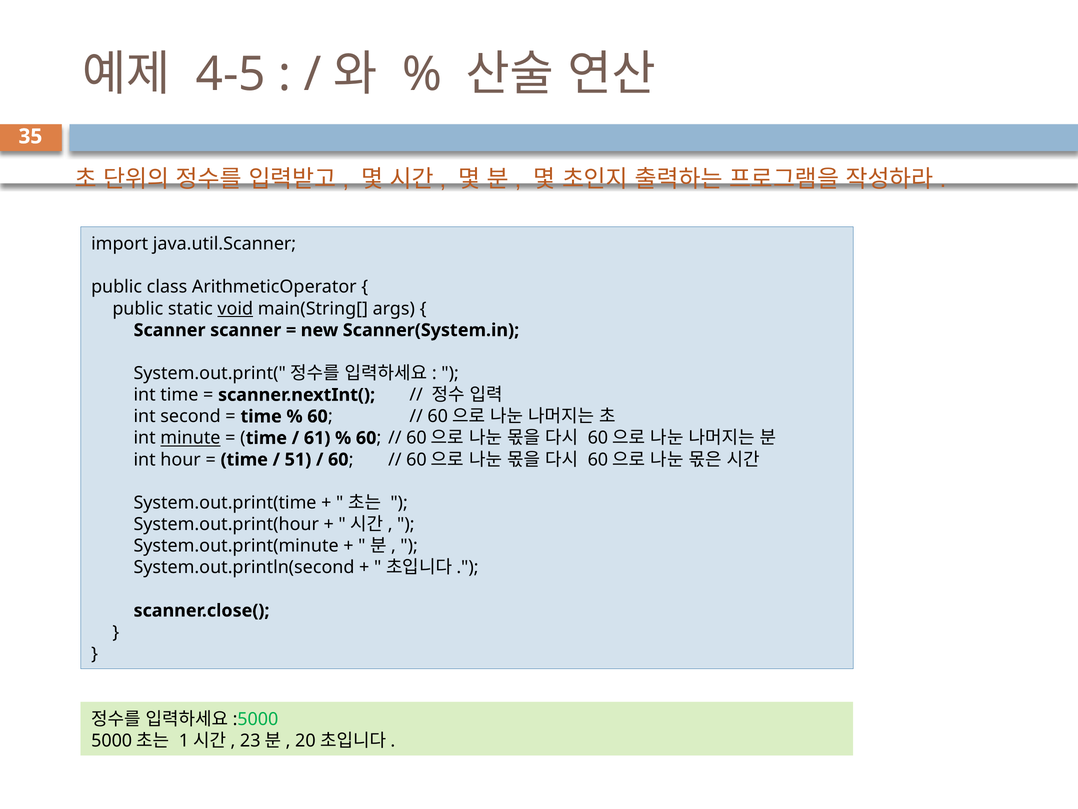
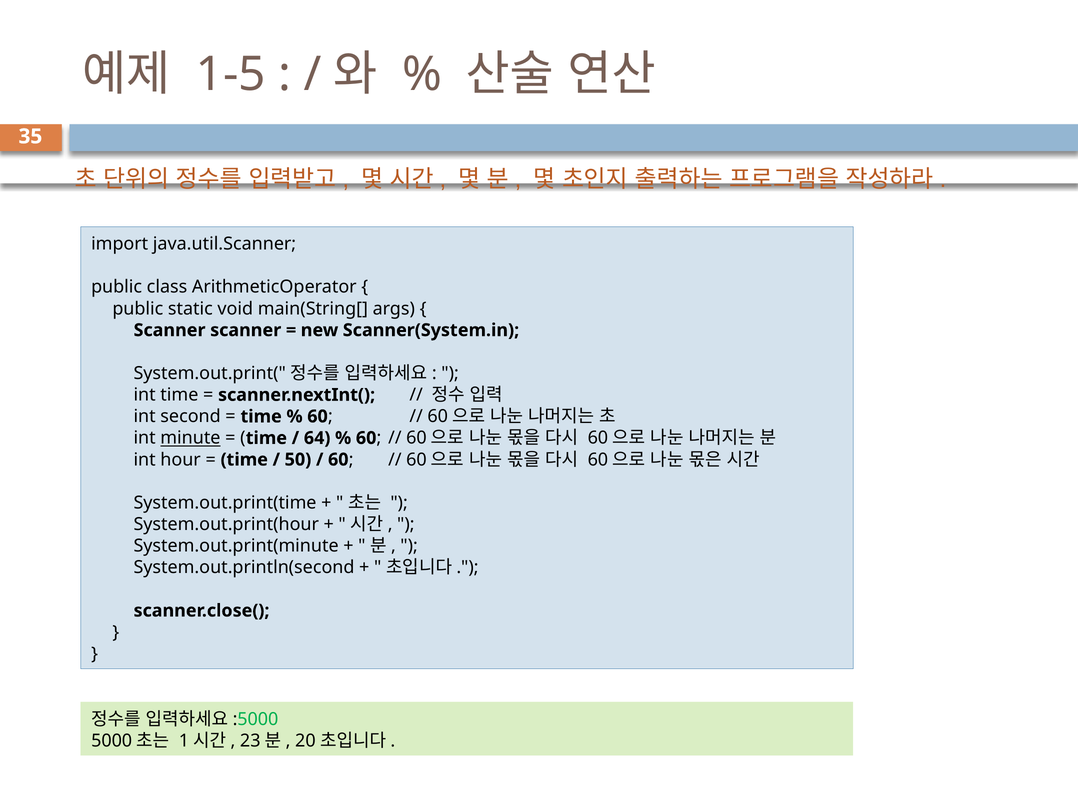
4-5: 4-5 -> 1-5 (231, 75)
void underline: present -> none (235, 308)
61: 61 -> 64 (317, 438)
51: 51 -> 50 (298, 459)
